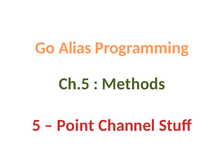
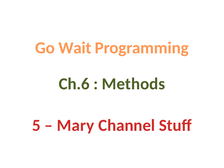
Alias: Alias -> Wait (75, 48)
Ch.5: Ch.5 -> Ch.6 (74, 84)
Point: Point -> Mary (75, 125)
